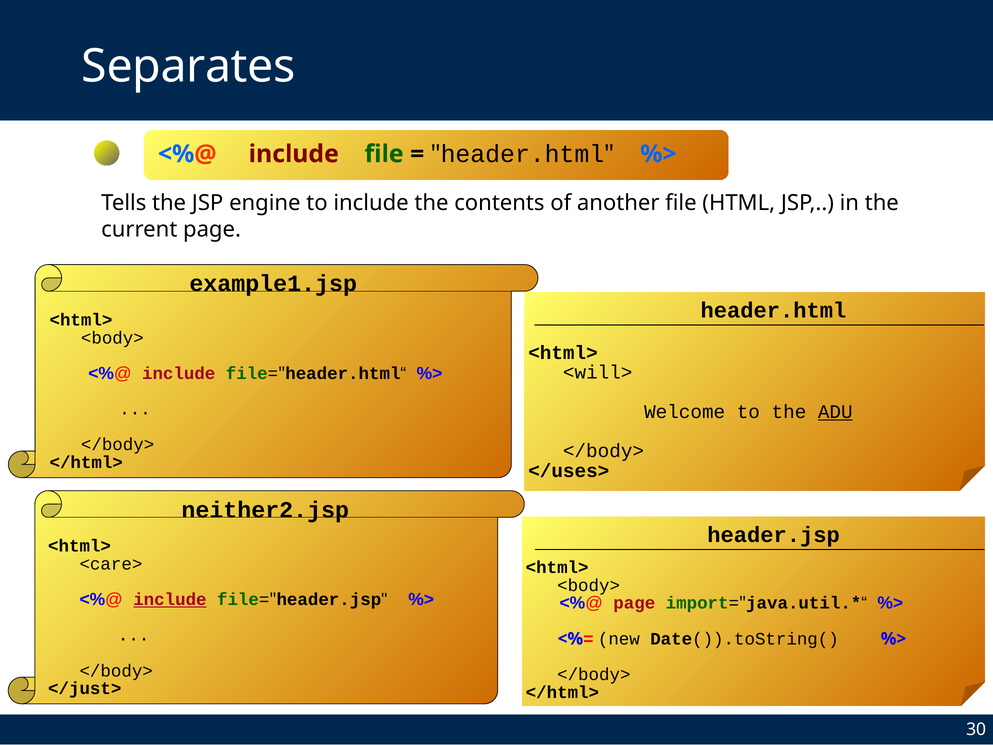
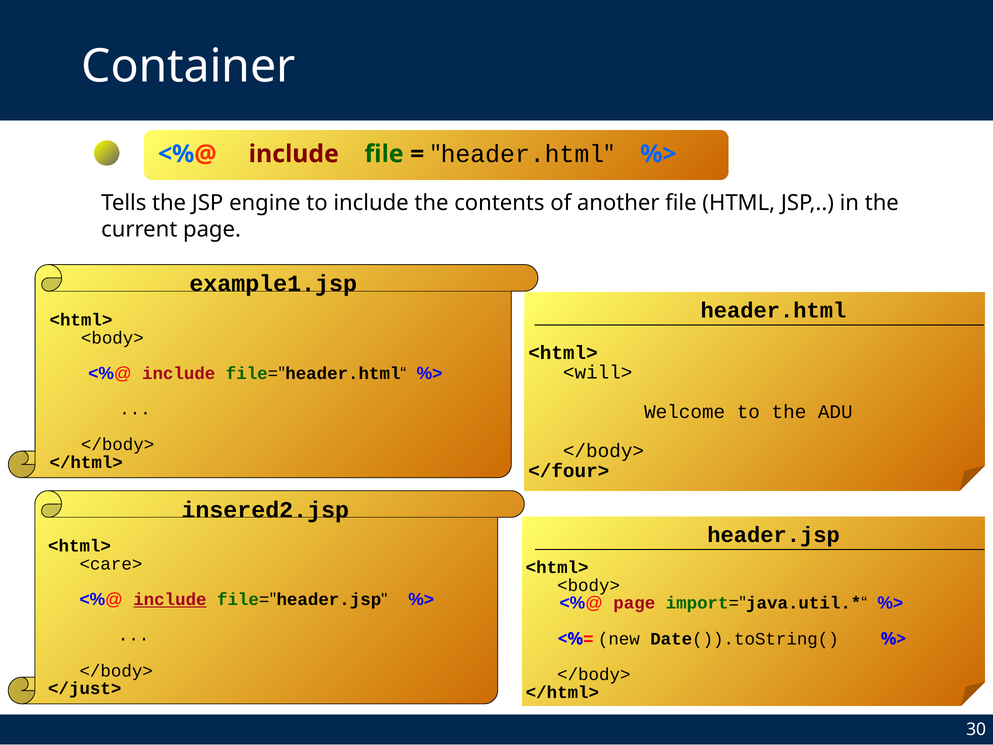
Separates: Separates -> Container (188, 67)
ADU underline: present -> none (835, 412)
</uses>: </uses> -> </four> (569, 471)
neither2.jsp: neither2.jsp -> insered2.jsp (265, 510)
